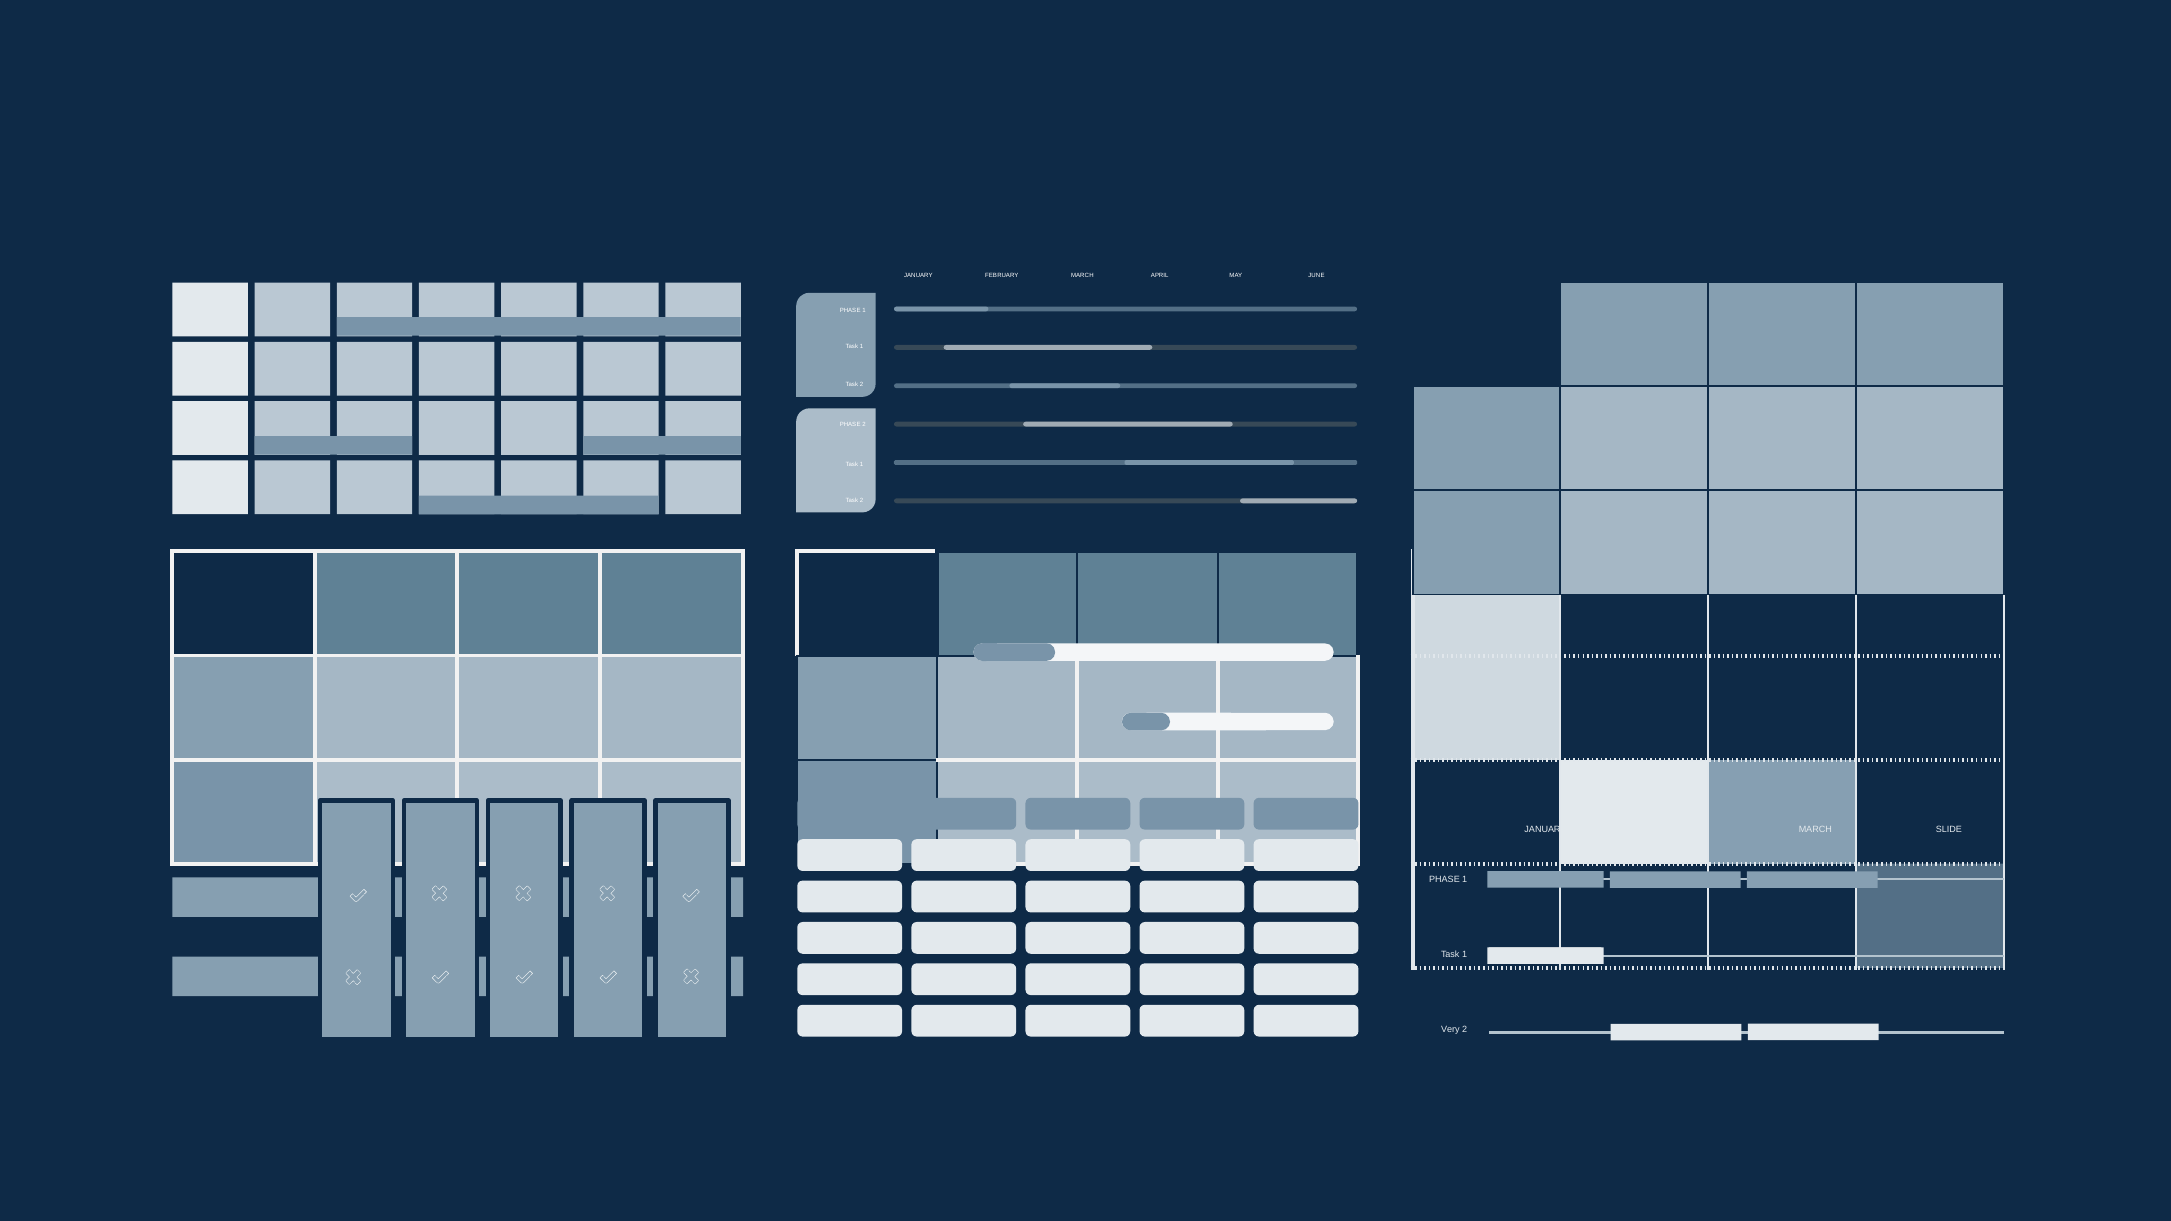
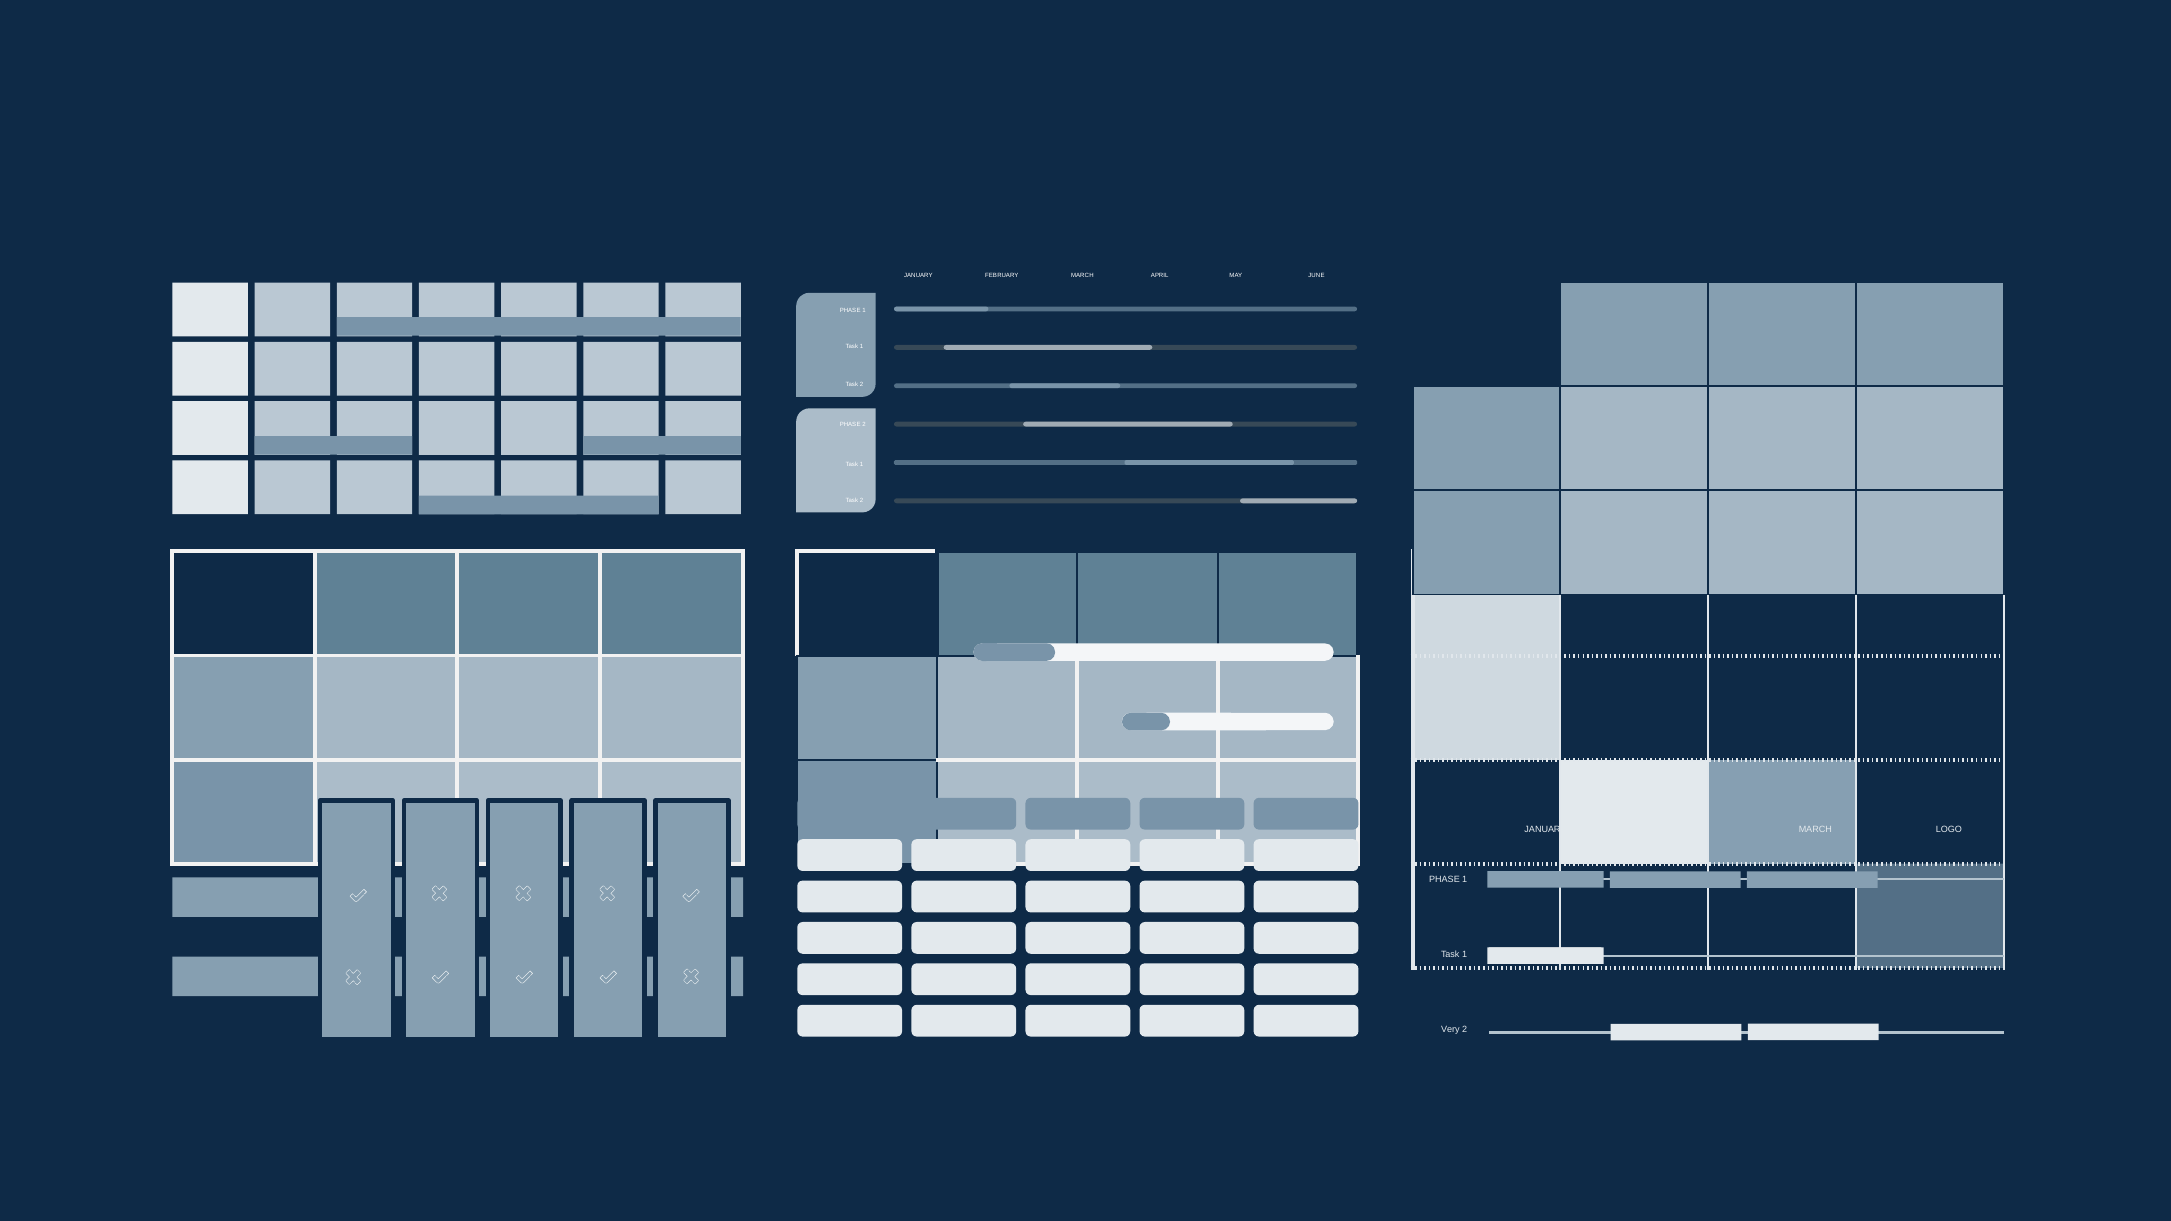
SLIDE: SLIDE -> LOGO (1949, 830)
